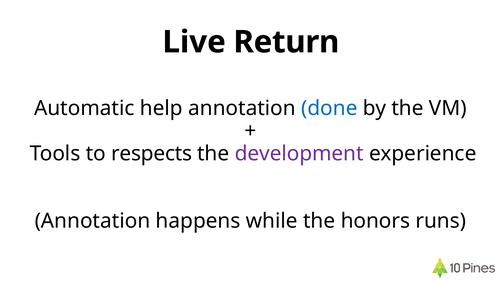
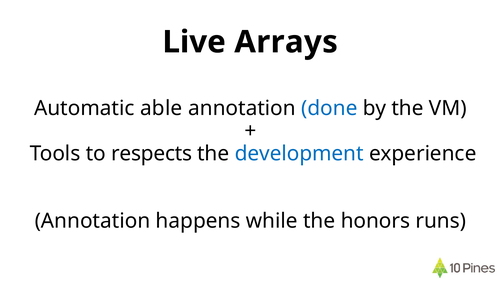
Return: Return -> Arrays (286, 42)
help: help -> able (161, 108)
development colour: purple -> blue (299, 153)
